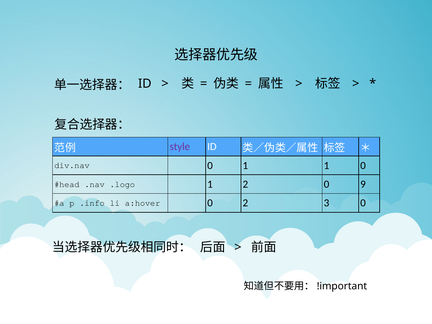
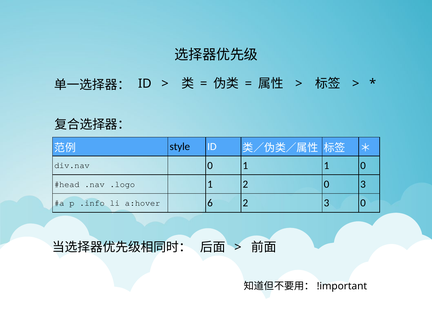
style colour: purple -> black (180, 147)
0 9: 9 -> 3 (363, 184)
a:hover 0: 0 -> 6 (210, 203)
